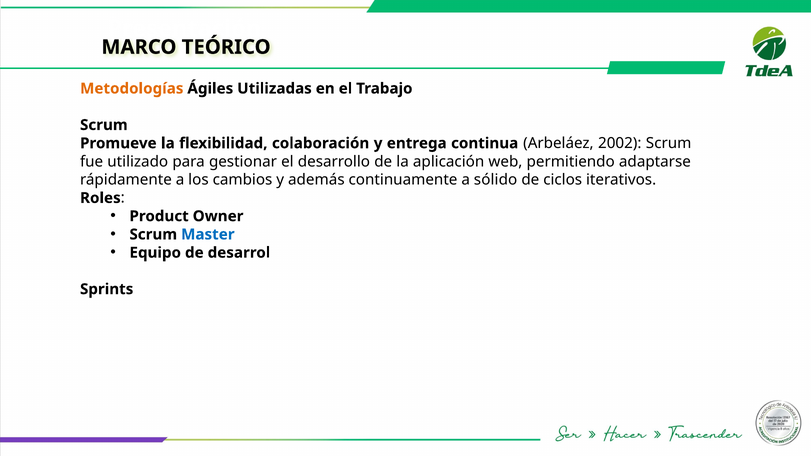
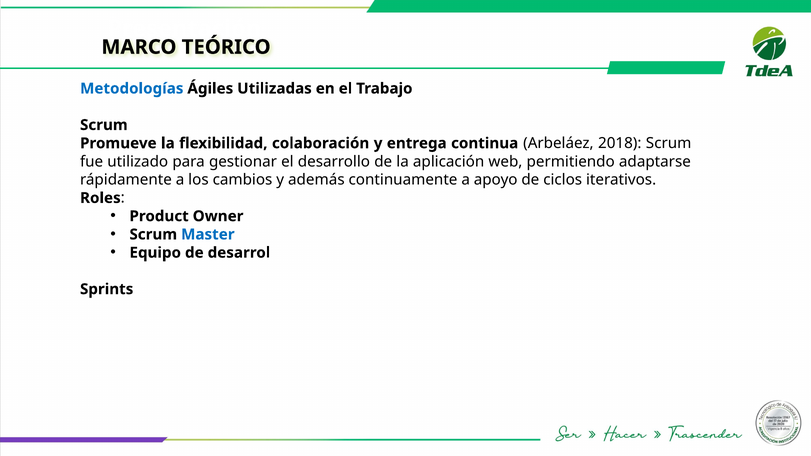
Metodologías colour: orange -> blue (132, 89)
2002: 2002 -> 2018 (620, 143)
sólido: sólido -> apoyo (496, 180)
